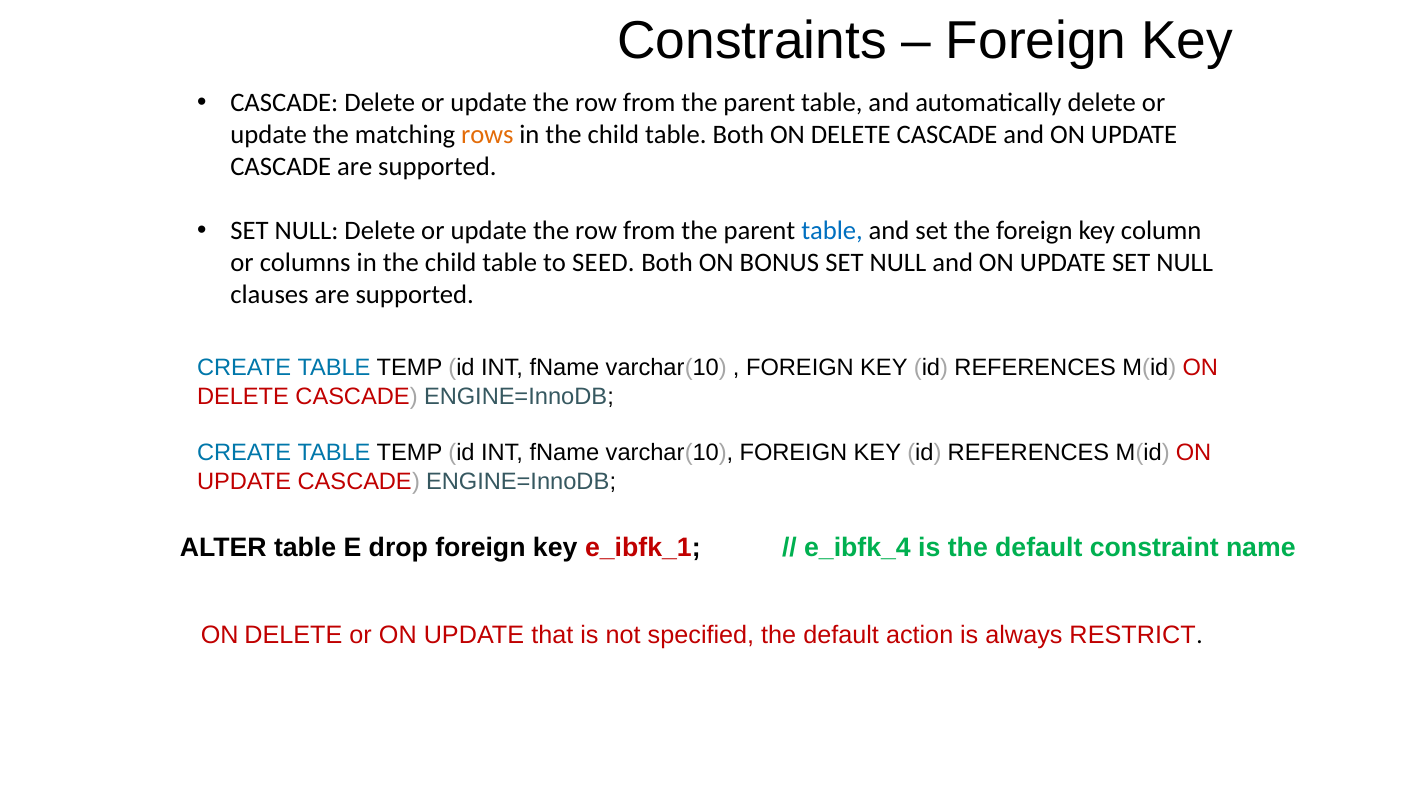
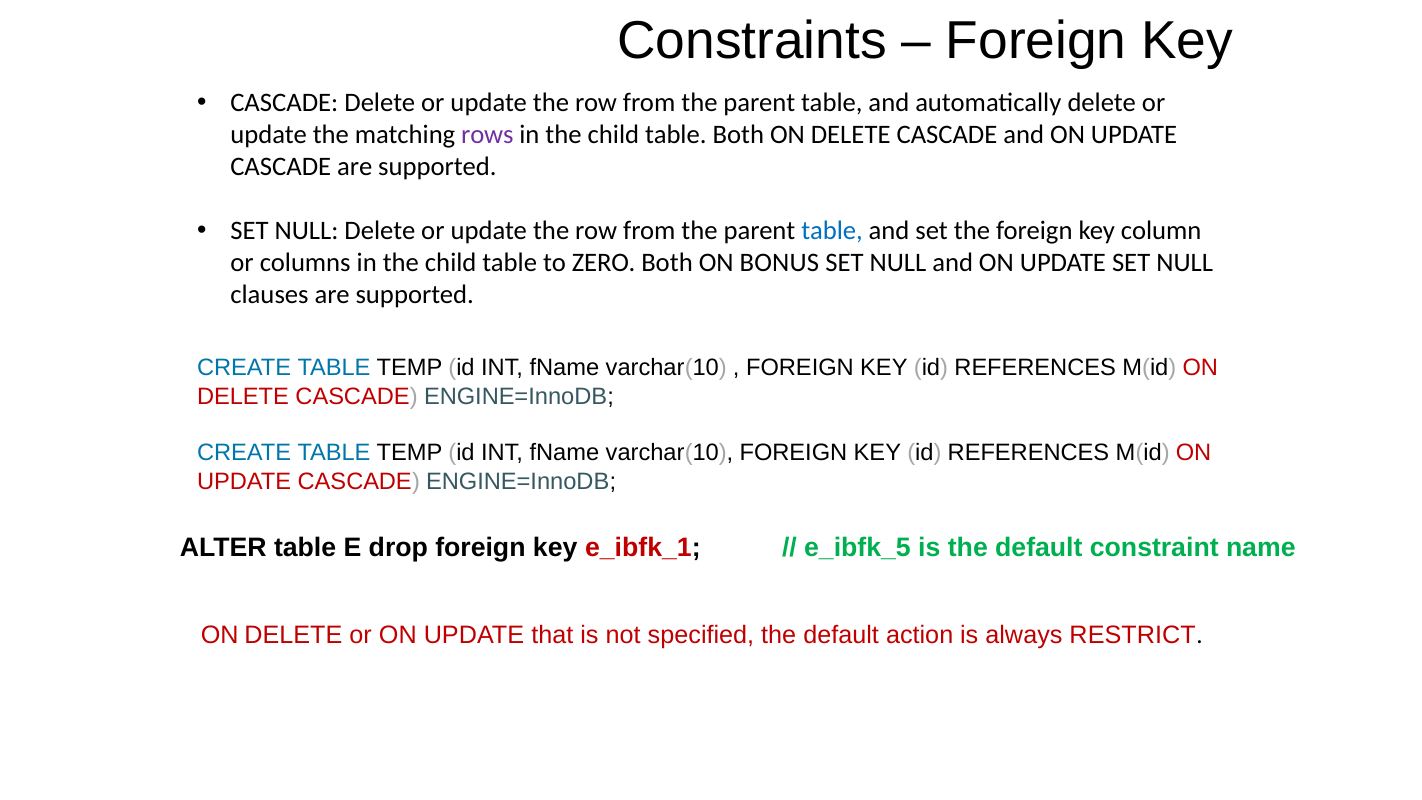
rows colour: orange -> purple (487, 135)
SEED: SEED -> ZERO (604, 263)
e_ibfk_4: e_ibfk_4 -> e_ibfk_5 (857, 547)
